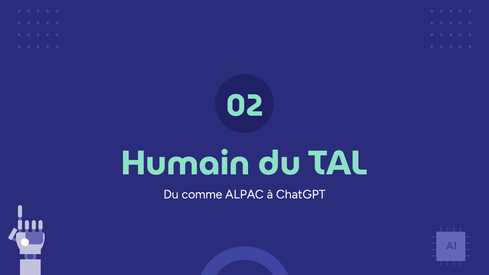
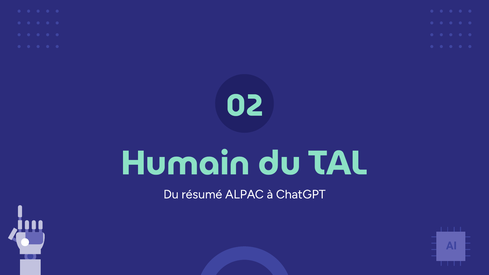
comme: comme -> résumé (202, 194)
